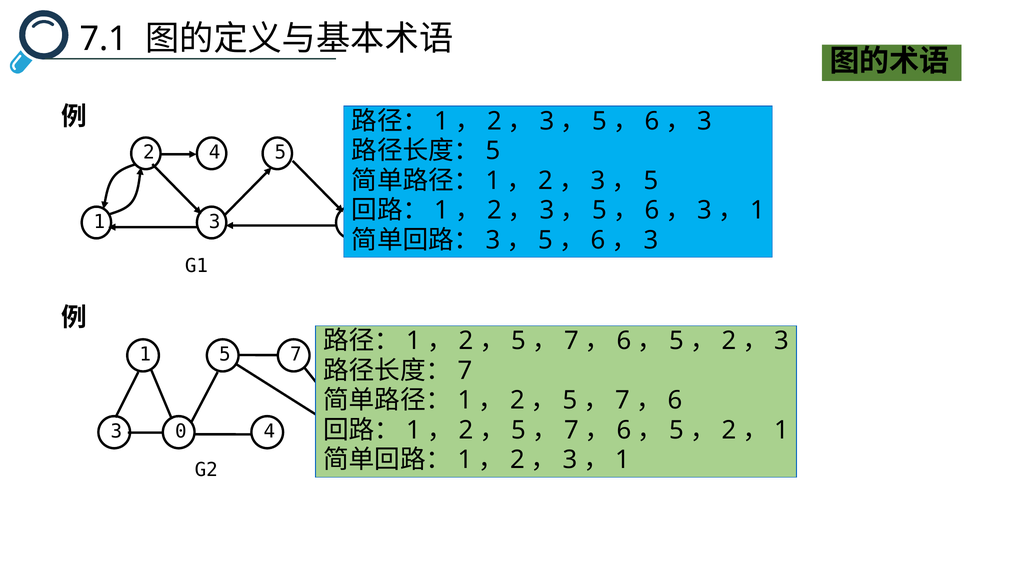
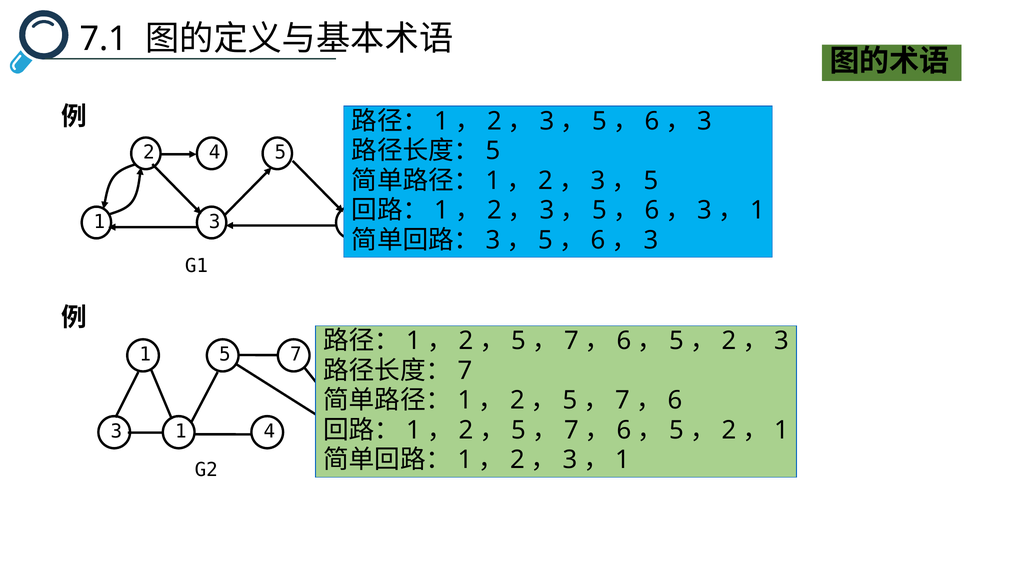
3 0: 0 -> 1 (181, 431)
